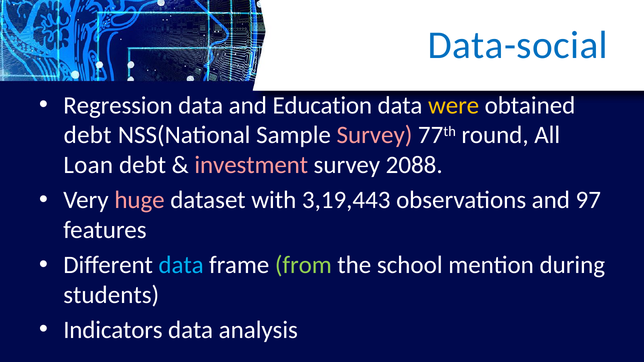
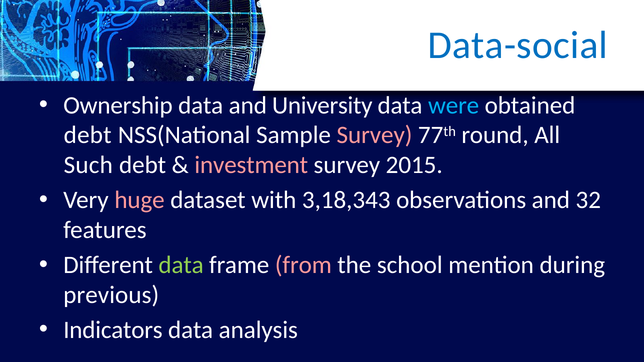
Regression: Regression -> Ownership (118, 105)
Education: Education -> University (322, 105)
were colour: yellow -> light blue (454, 105)
Loan: Loan -> Such (88, 165)
2088: 2088 -> 2015 (414, 165)
3,19,443: 3,19,443 -> 3,18,343 (346, 200)
97: 97 -> 32 (588, 200)
data colour: light blue -> light green (181, 265)
from colour: light green -> pink (303, 265)
students: students -> previous (111, 295)
